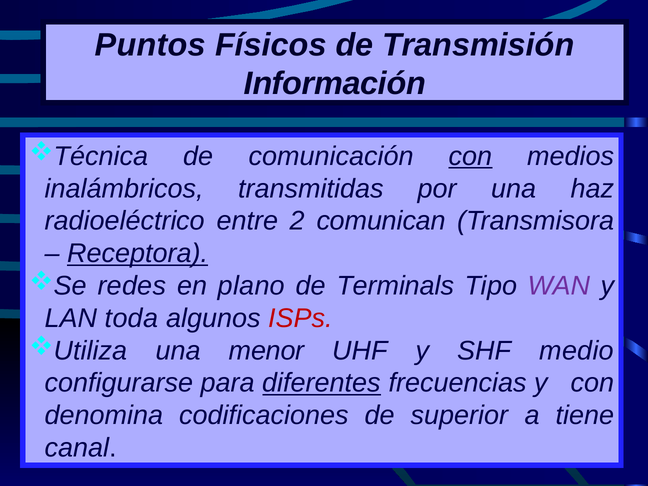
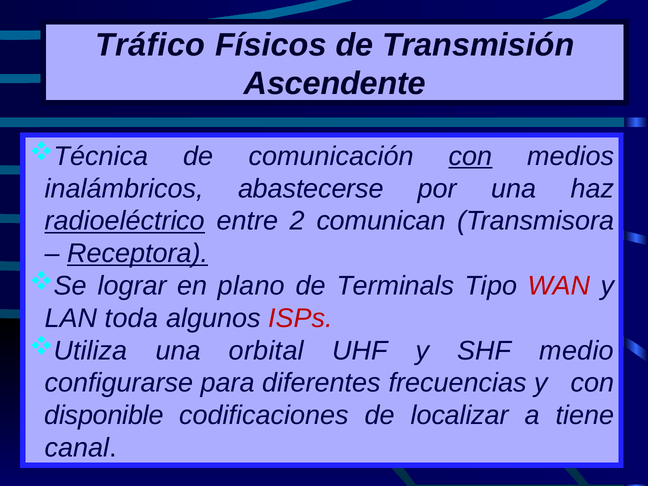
Puntos: Puntos -> Tráfico (150, 45)
Información: Información -> Ascendente (335, 84)
transmitidas: transmitidas -> abastecerse (311, 189)
radioeléctrico underline: none -> present (125, 221)
redes: redes -> lograr (132, 286)
WAN colour: purple -> red (559, 286)
menor: menor -> orbital (266, 351)
diferentes underline: present -> none (322, 383)
denomina: denomina -> disponible (104, 415)
superior: superior -> localizar (460, 415)
